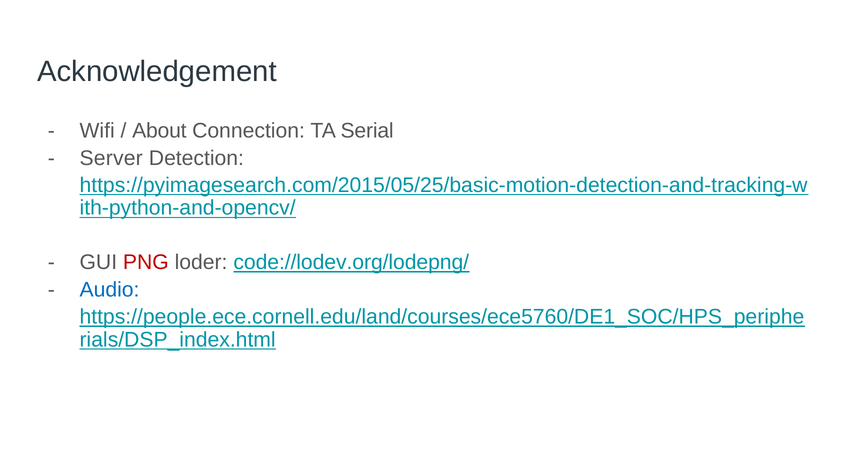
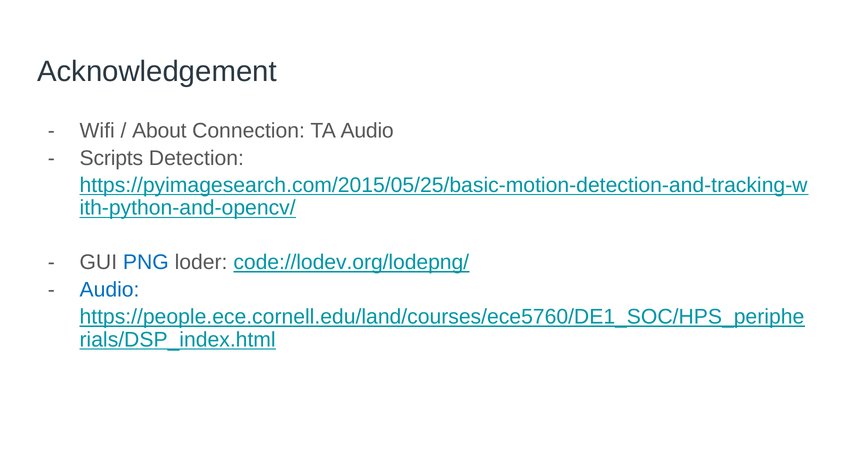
TA Serial: Serial -> Audio (367, 131)
Server: Server -> Scripts (111, 158)
PNG colour: red -> blue (146, 262)
